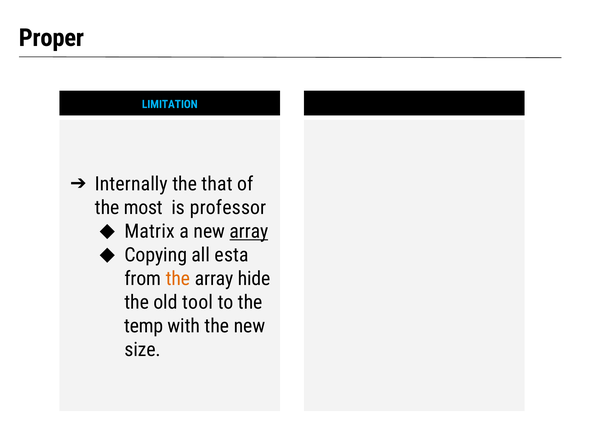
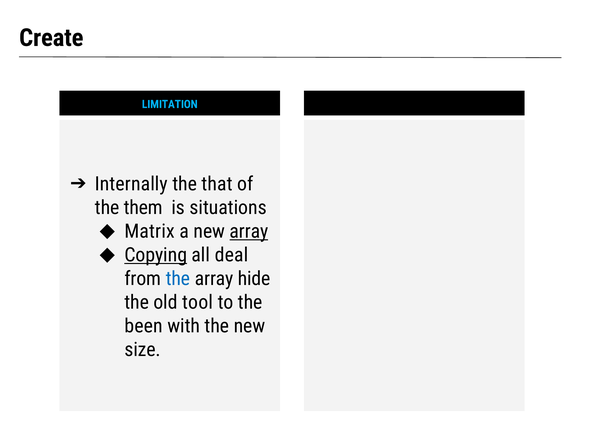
Proper: Proper -> Create (51, 38)
most: most -> them (143, 208)
professor: professor -> situations (228, 208)
Copying underline: none -> present (156, 255)
esta: esta -> deal (232, 255)
the colour: orange -> blue (178, 279)
temp: temp -> been (144, 326)
